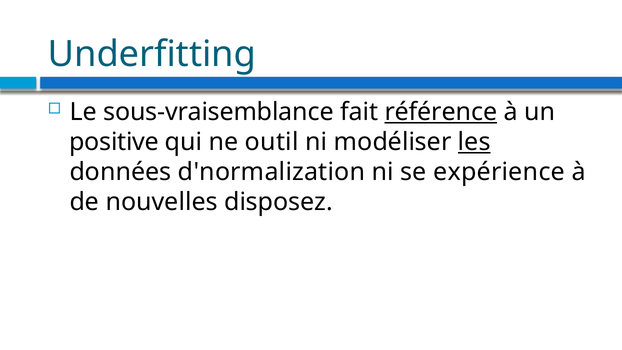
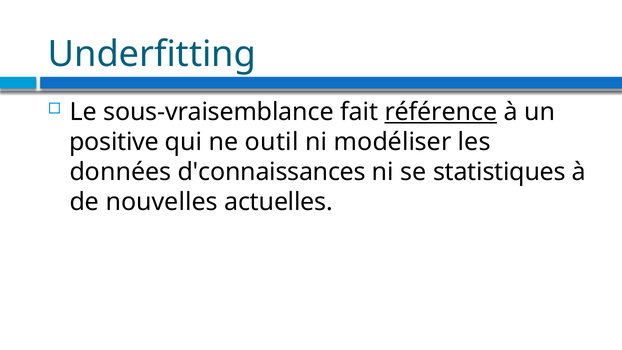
les underline: present -> none (474, 142)
d'normalization: d'normalization -> d'connaissances (272, 172)
expérience: expérience -> statistiques (499, 172)
disposez: disposez -> actuelles (279, 202)
